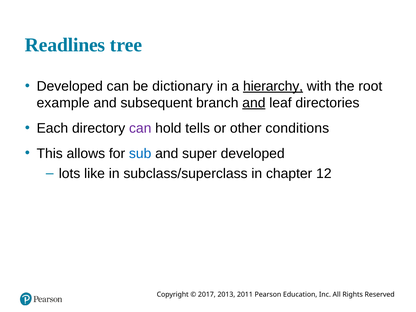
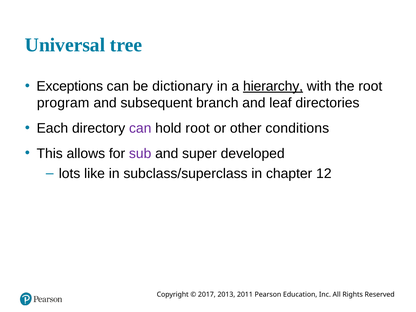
Readlines: Readlines -> Universal (65, 45)
Developed: Developed -> Exceptions (70, 86)
example: example -> program (63, 103)
and underline: present -> none (254, 103)
hold tells: tells -> root (198, 128)
sub colour: blue -> purple (140, 154)
